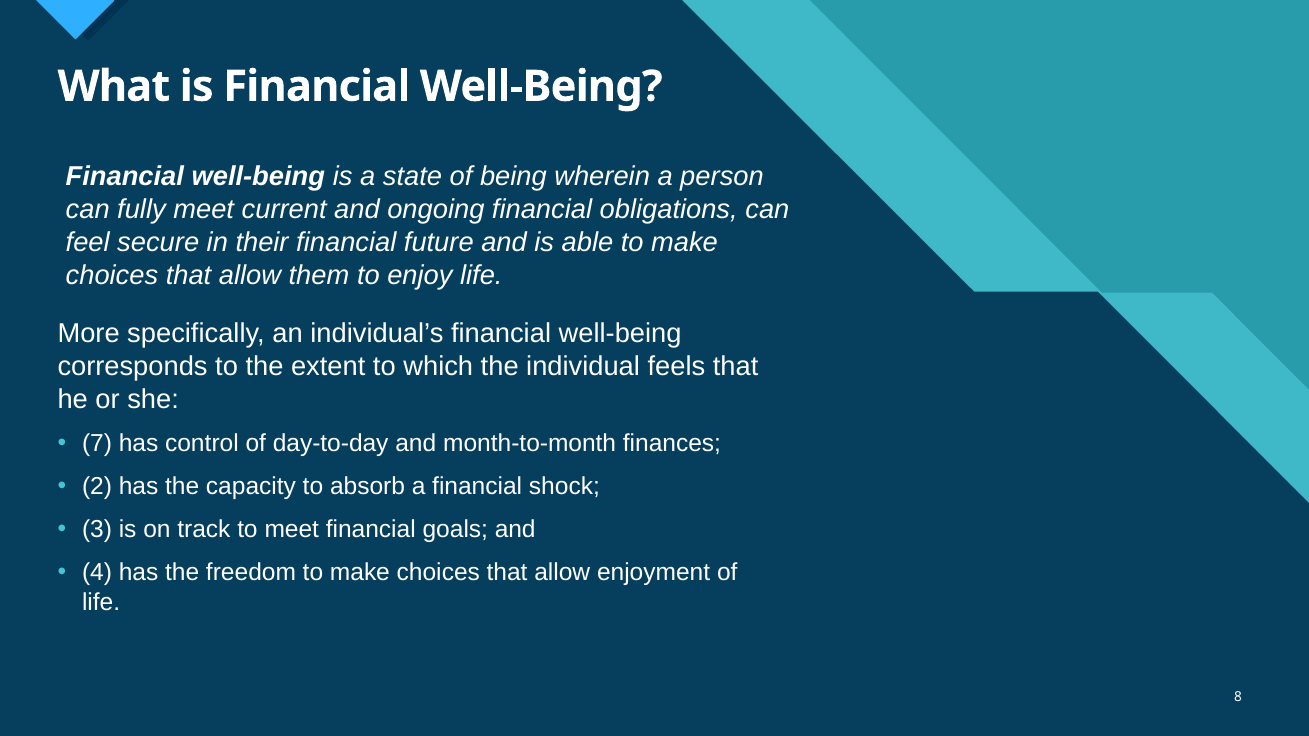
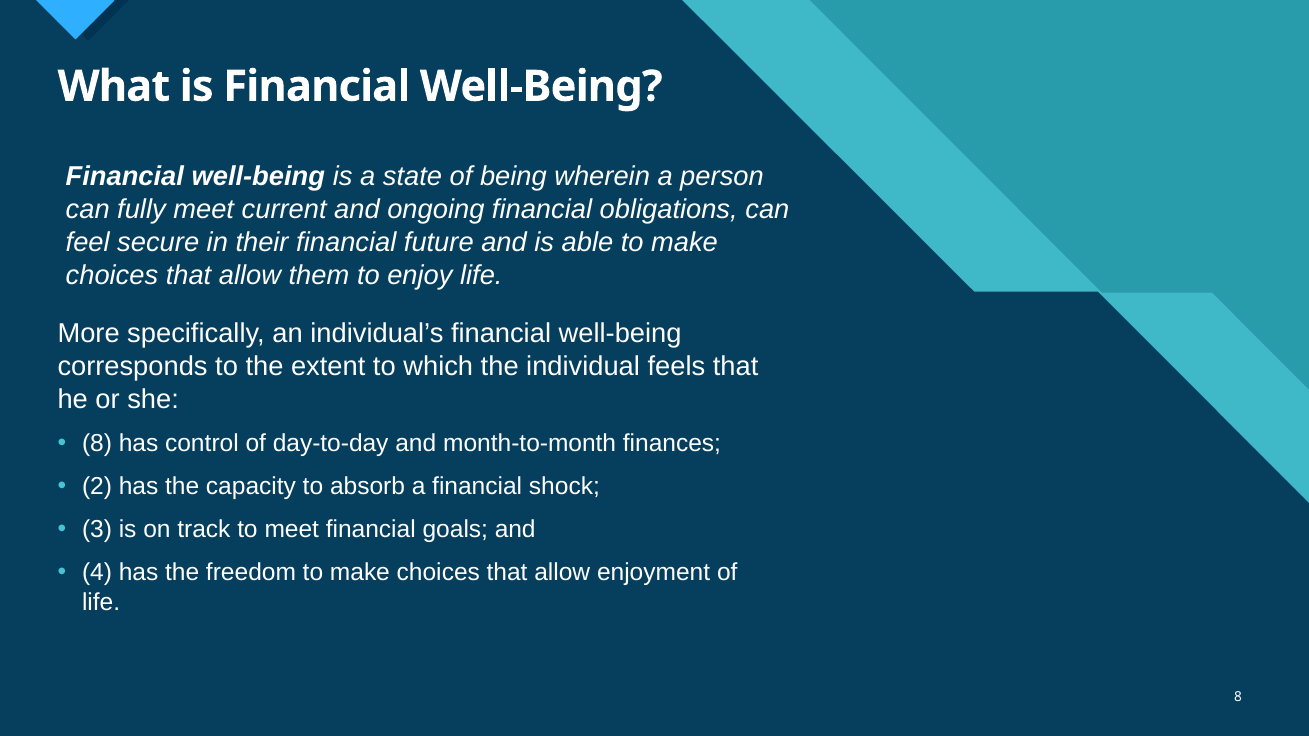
7: 7 -> 8 (97, 444)
